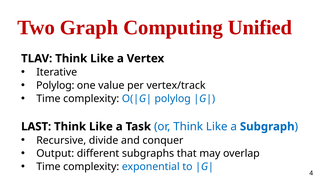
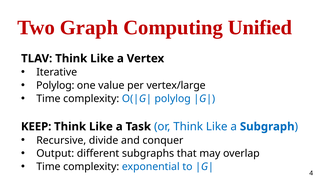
vertex/track: vertex/track -> vertex/large (176, 86)
LAST: LAST -> KEEP (36, 127)
